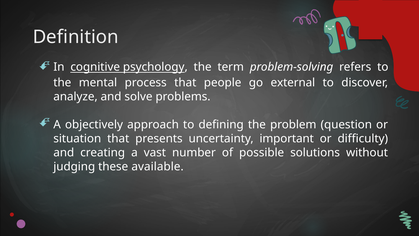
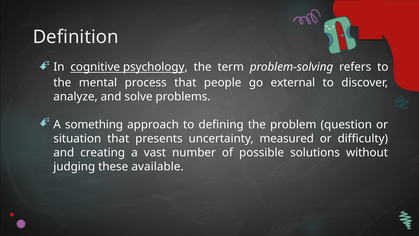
objectively: objectively -> something (94, 125)
important: important -> measured (287, 138)
